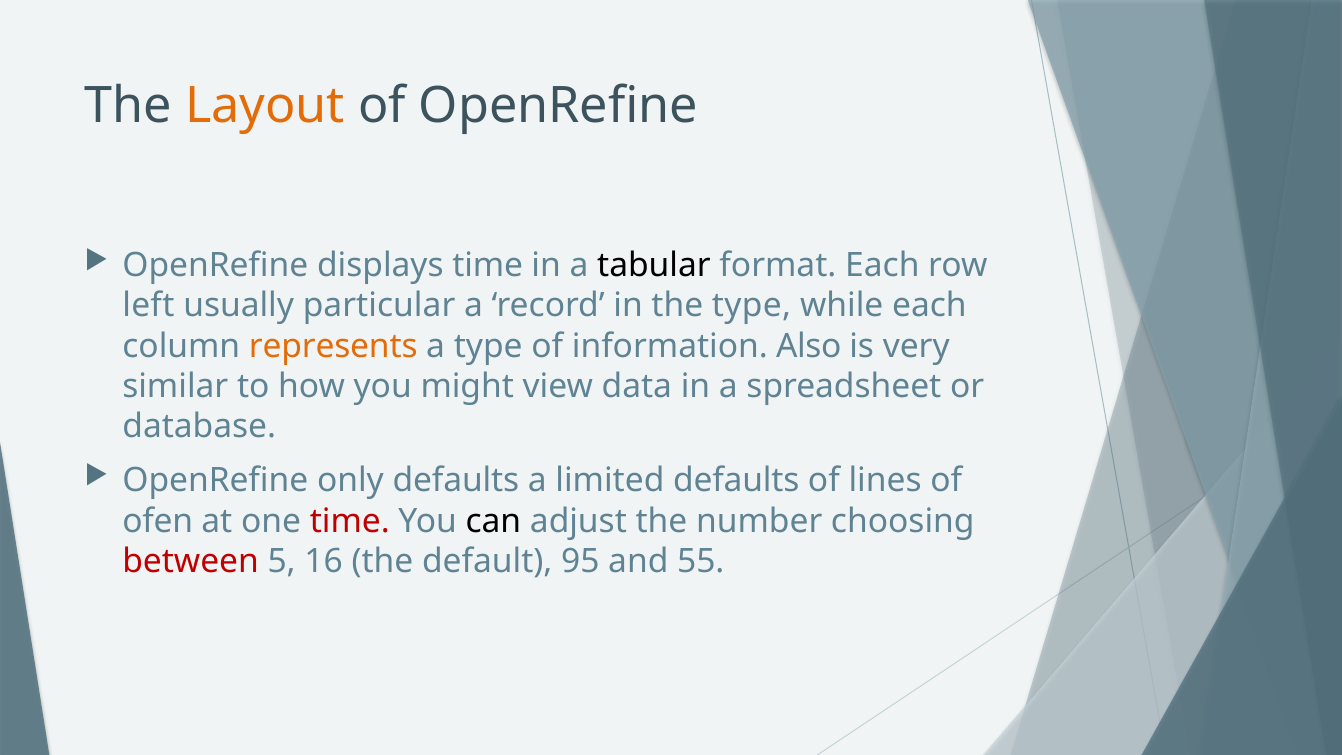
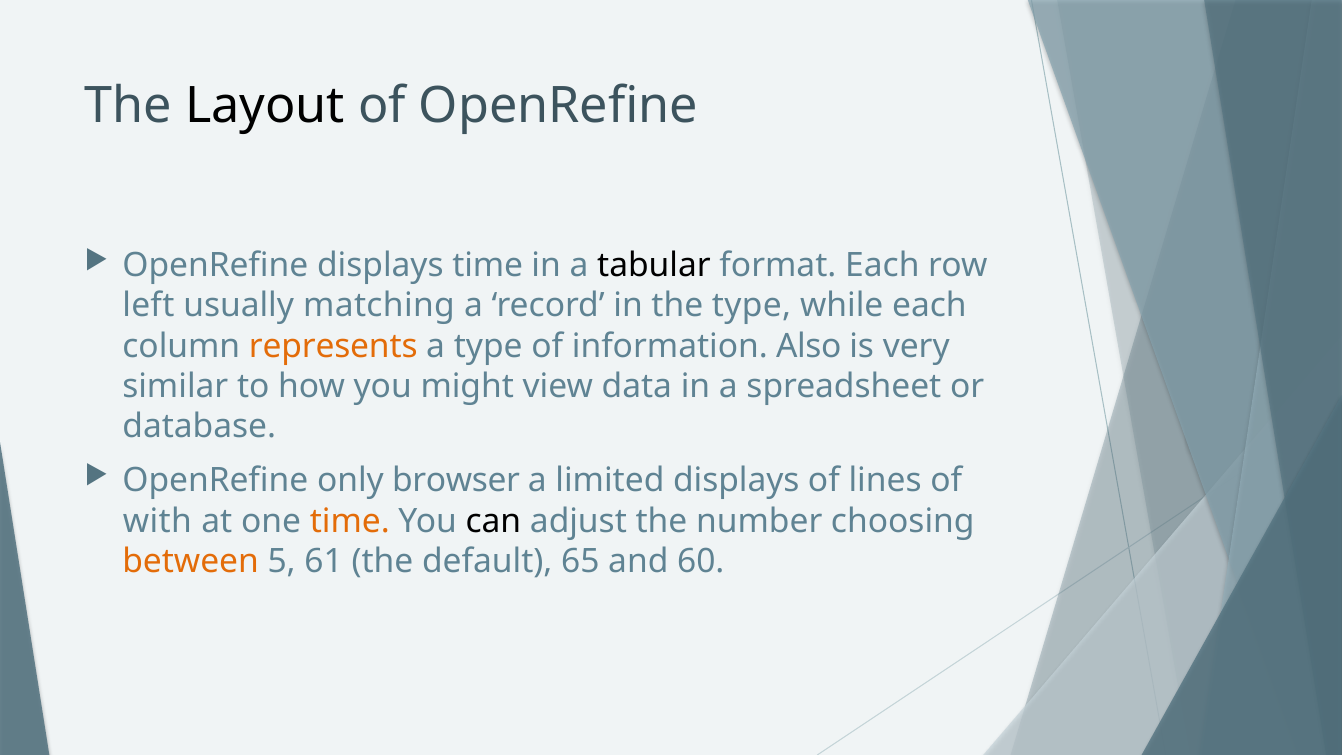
Layout colour: orange -> black (265, 106)
particular: particular -> matching (379, 306)
only defaults: defaults -> browser (456, 481)
limited defaults: defaults -> displays (736, 481)
ofen: ofen -> with (157, 521)
time colour: red -> orange (350, 521)
between colour: red -> orange (191, 561)
16: 16 -> 61 (324, 561)
95: 95 -> 65 (580, 561)
55: 55 -> 60 (701, 561)
